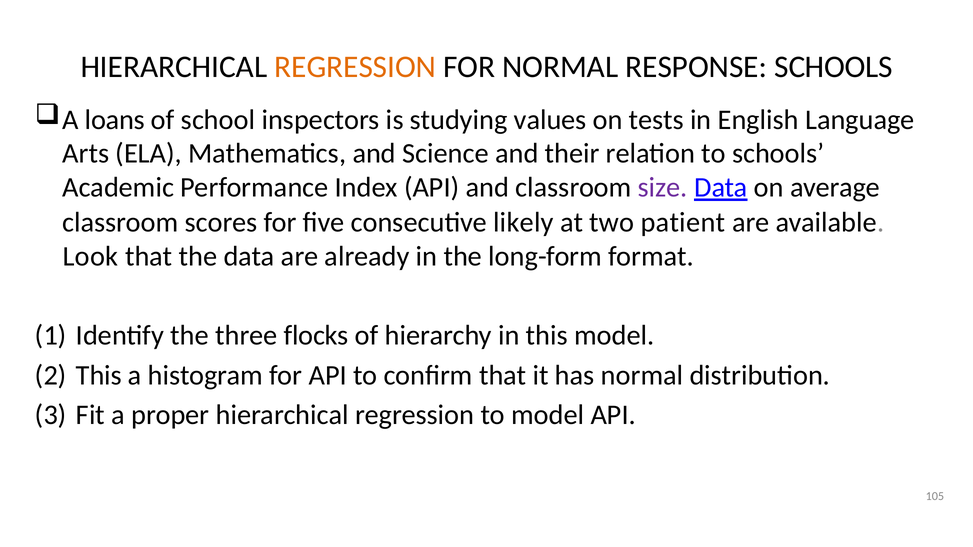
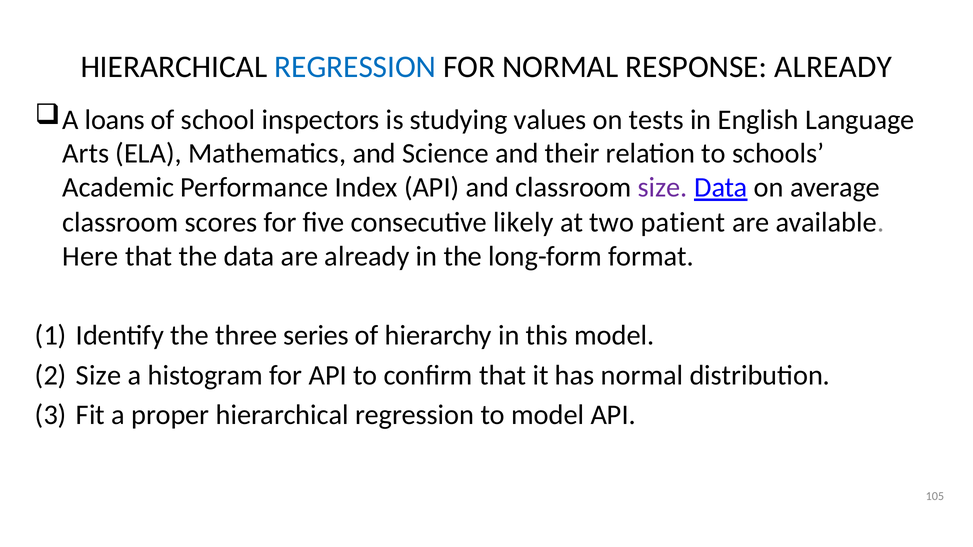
REGRESSION colour: orange -> blue (355, 67)
RESPONSE SCHOOLS: SCHOOLS -> ALREADY (833, 67)
Look: Look -> Here (90, 256)
flocks: flocks -> series (316, 336)
This: This -> Size (99, 375)
